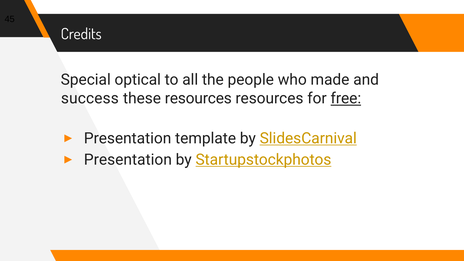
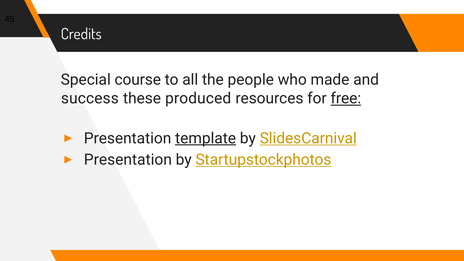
optical: optical -> course (138, 80)
these resources: resources -> produced (198, 98)
template underline: none -> present (206, 138)
